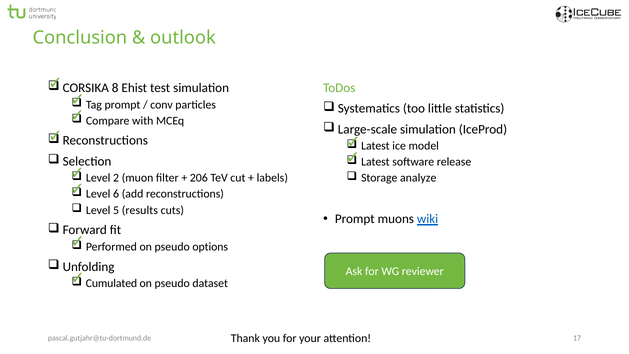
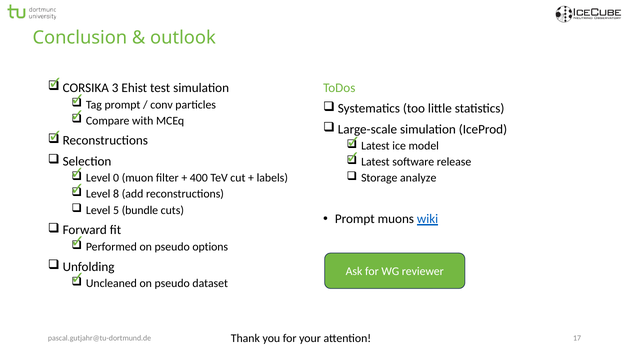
8: 8 -> 3 (115, 88)
2: 2 -> 0 (116, 178)
206: 206 -> 400 (199, 178)
6: 6 -> 8 (116, 194)
results: results -> bundle (140, 210)
Cumulated: Cumulated -> Uncleaned (111, 283)
